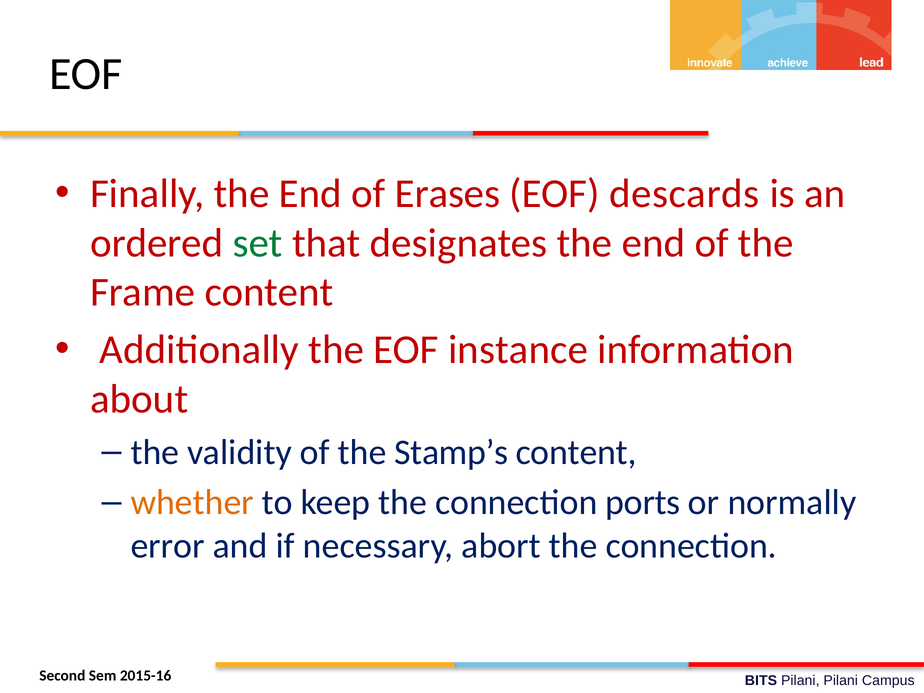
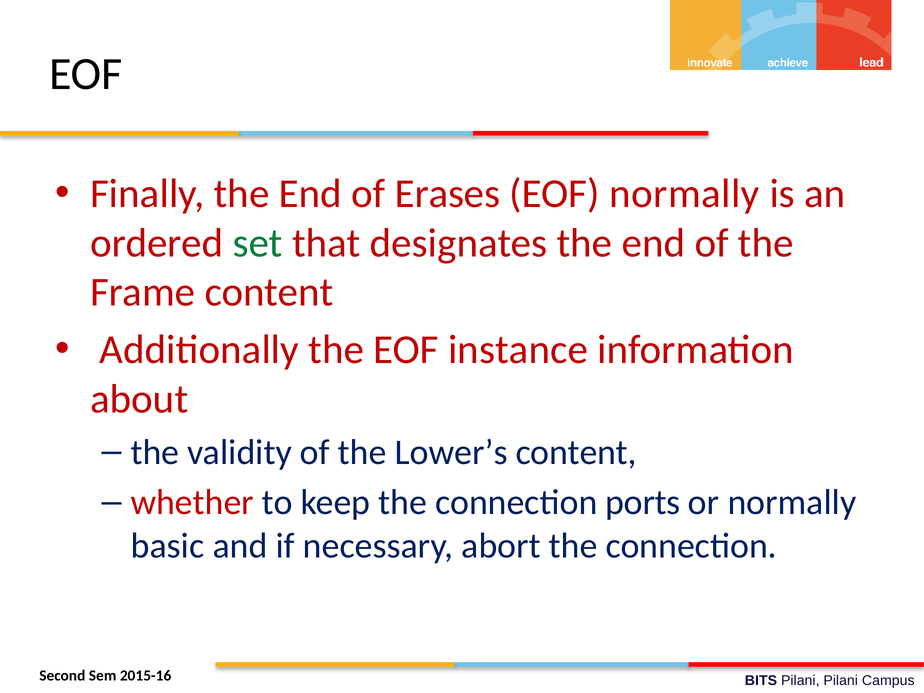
EOF descards: descards -> normally (684, 194)
Stamp’s: Stamp’s -> Lower’s (451, 452)
whether colour: orange -> red (192, 503)
error: error -> basic (168, 546)
